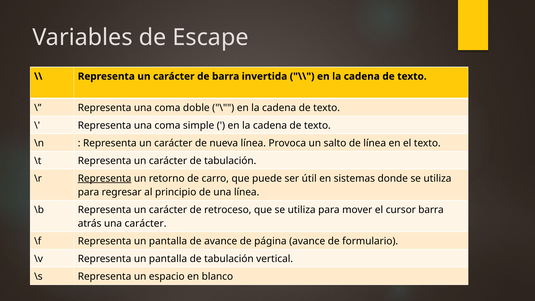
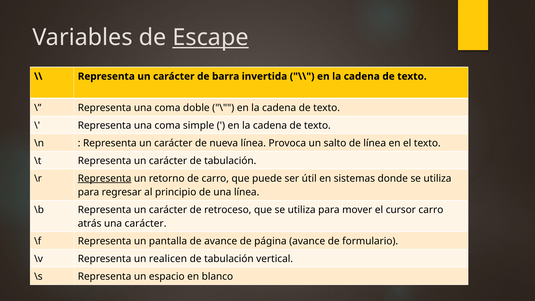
Escape underline: none -> present (211, 38)
cursor barra: barra -> carro (431, 210)
\v Representa un pantalla: pantalla -> realicen (168, 259)
